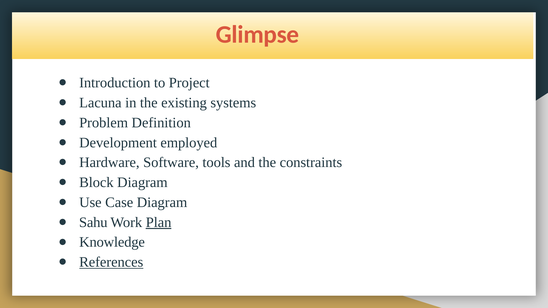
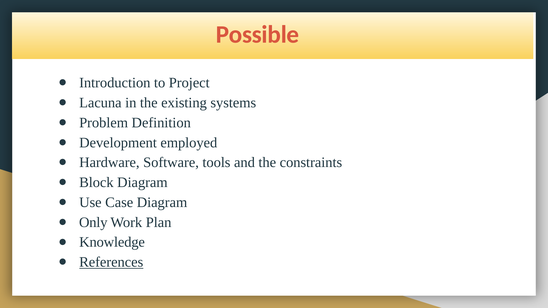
Glimpse: Glimpse -> Possible (258, 34)
Sahu: Sahu -> Only (93, 222)
Plan underline: present -> none (159, 222)
